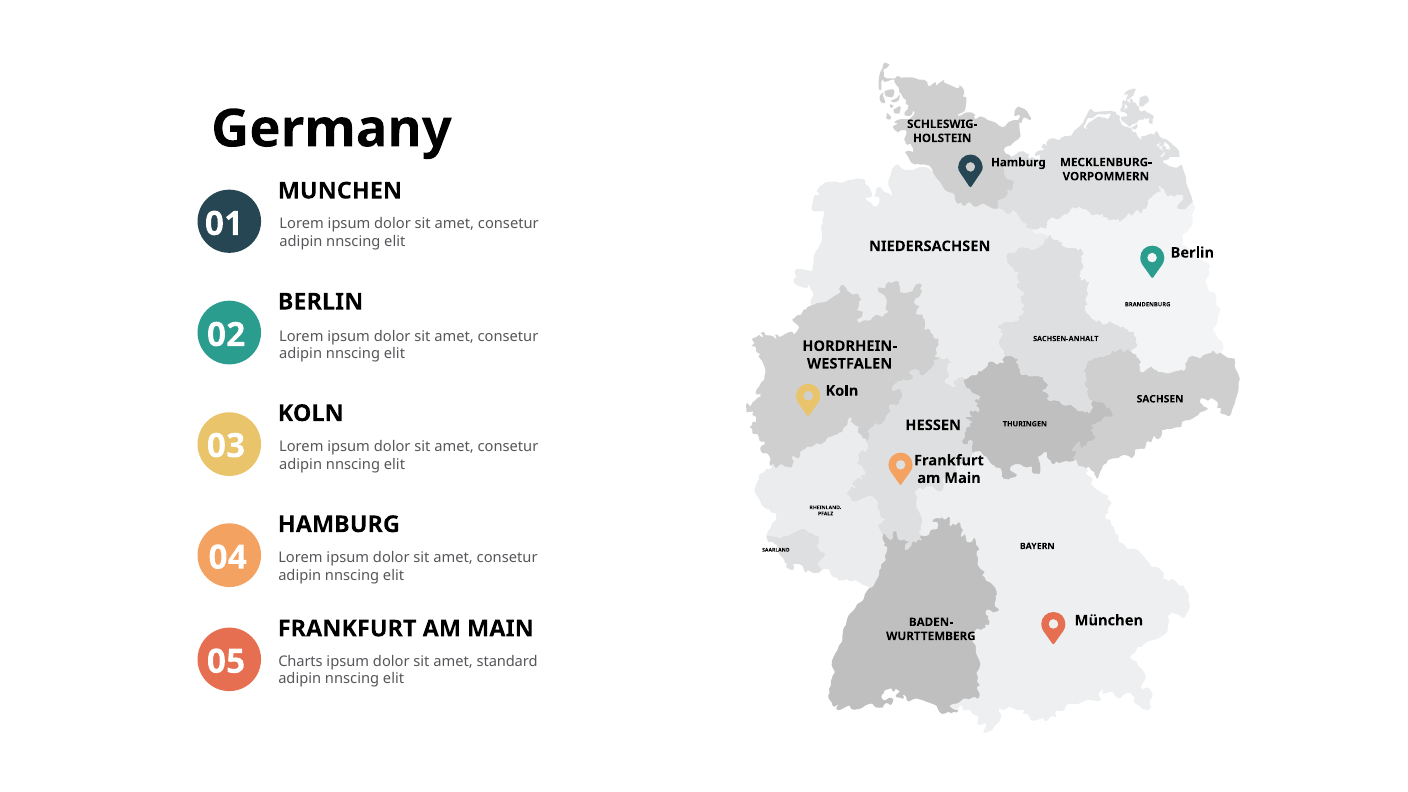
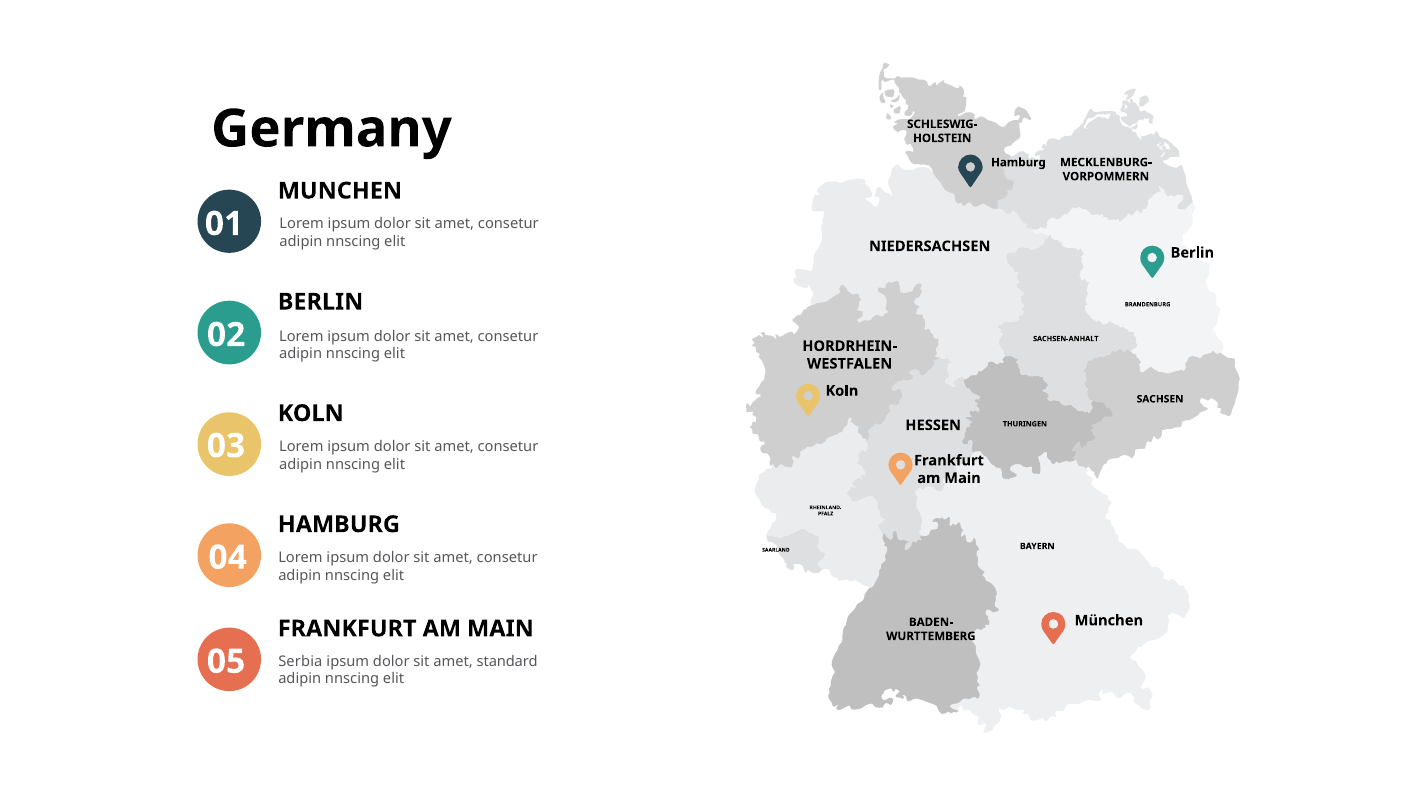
Charts: Charts -> Serbia (300, 661)
